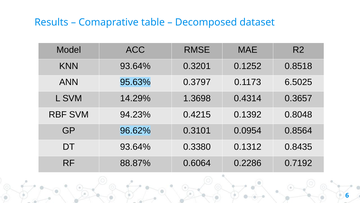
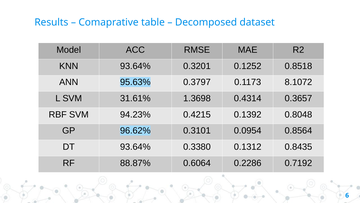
6.5025: 6.5025 -> 8.1072 (298, 82)
14.29%: 14.29% -> 31.61% (135, 98)
